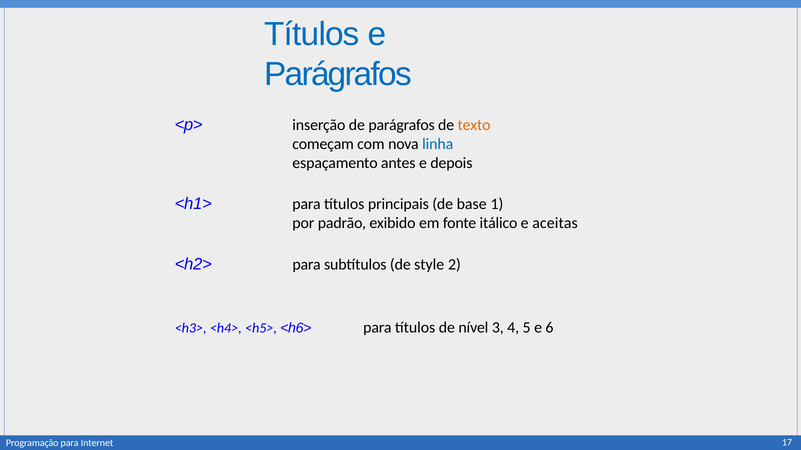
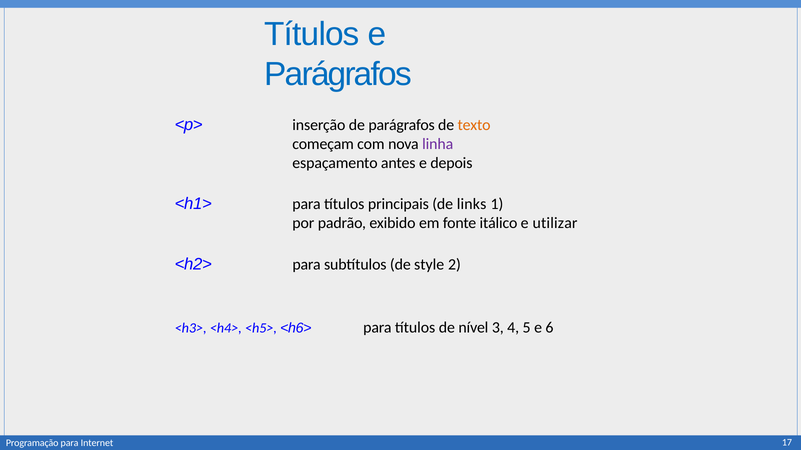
linha colour: blue -> purple (438, 144)
base: base -> links (472, 204)
aceitas: aceitas -> utilizar (555, 223)
